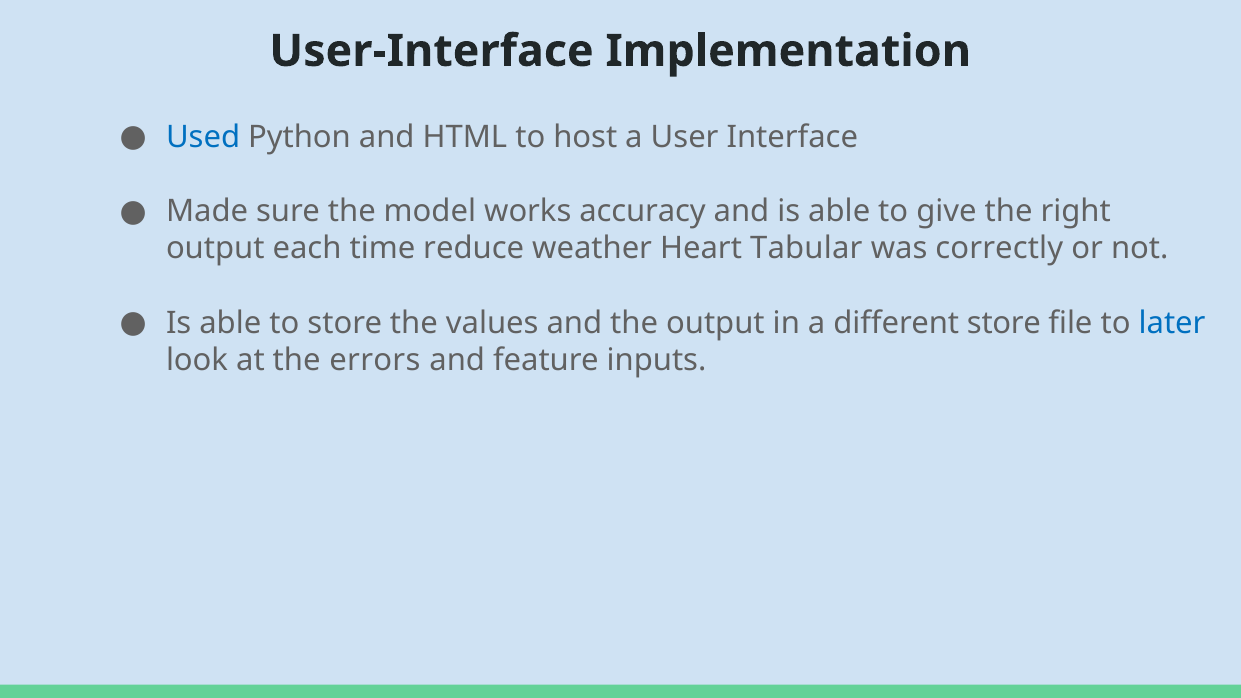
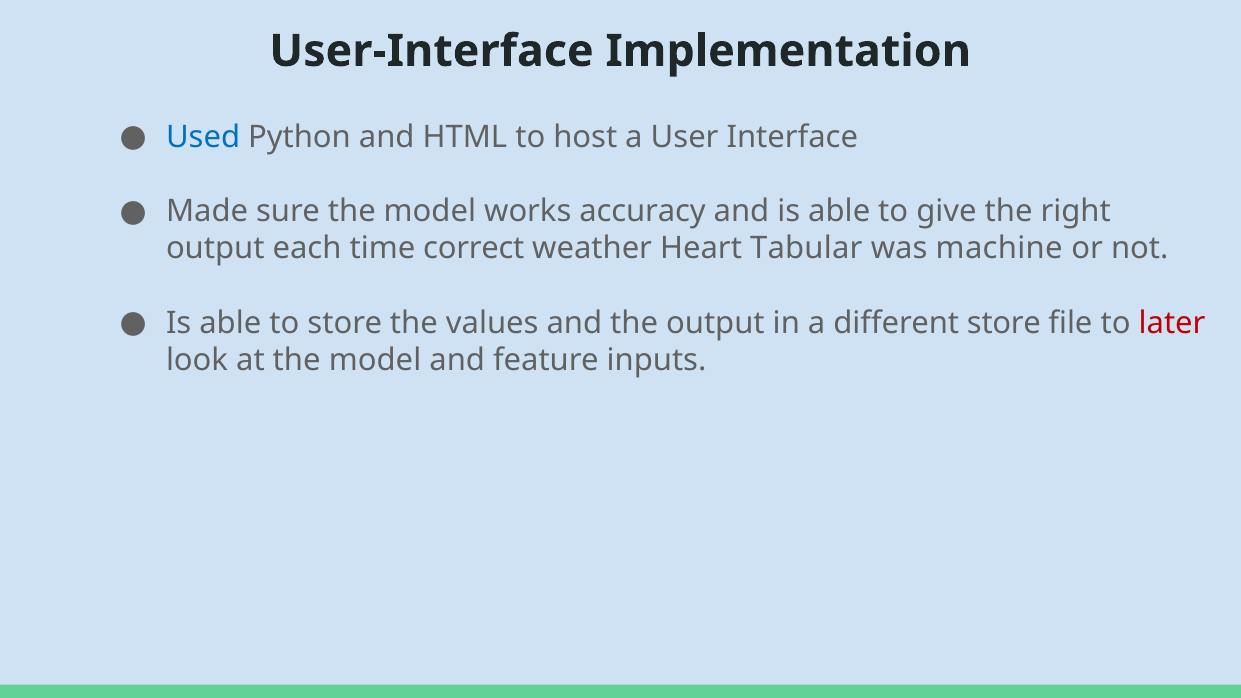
reduce: reduce -> correct (474, 249)
correctly: correctly -> machine (999, 249)
later colour: blue -> red (1172, 323)
at the errors: errors -> model (375, 360)
